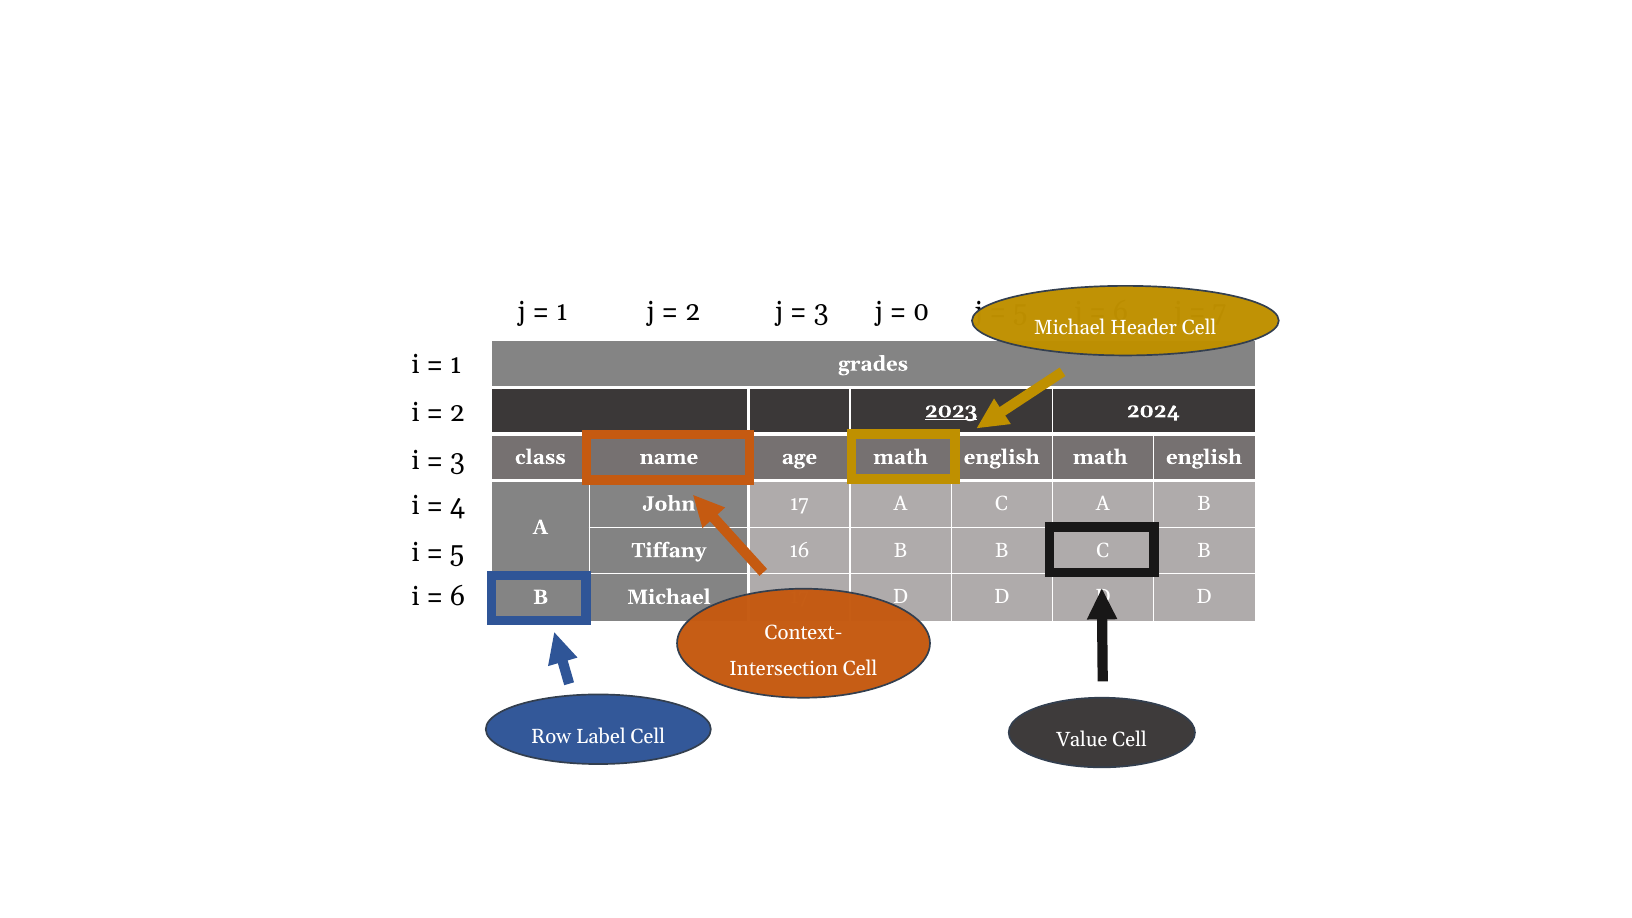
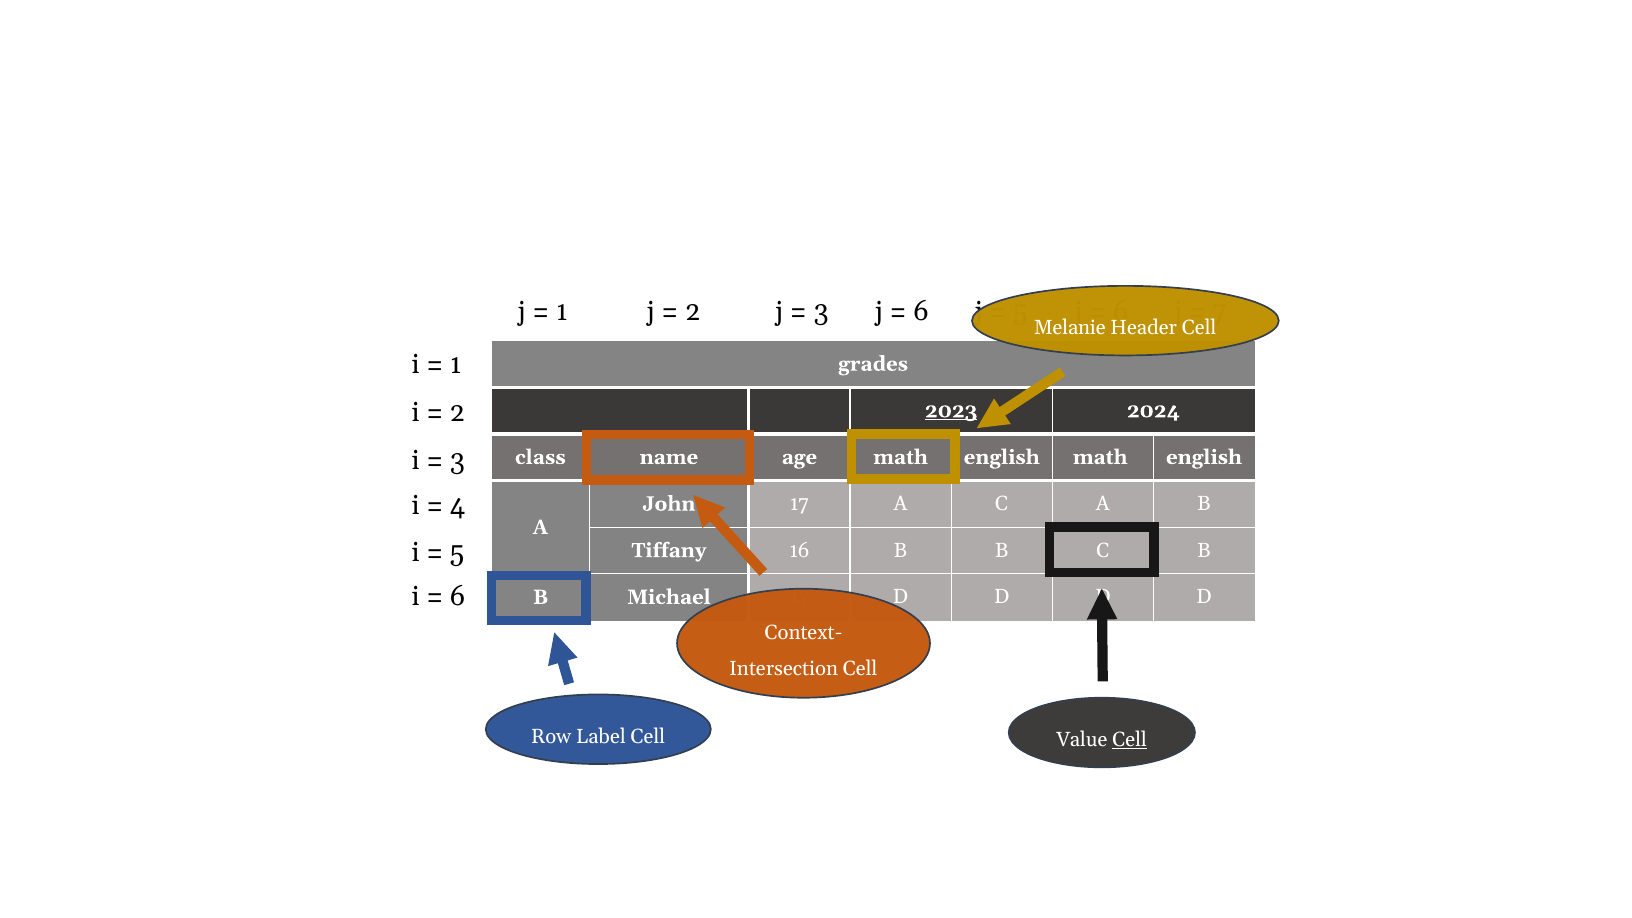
0: 0 -> 6 (921, 312)
Michael: Michael -> Melanie (1070, 328)
Cell underline: none -> present (1130, 740)
